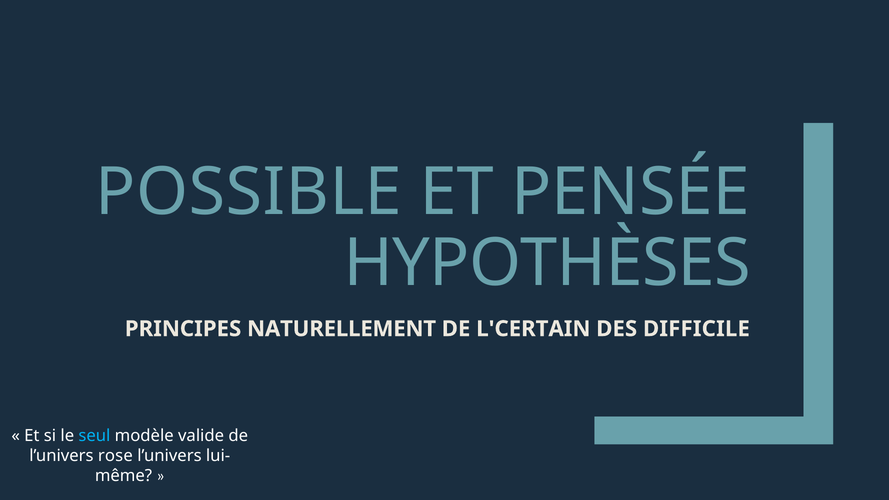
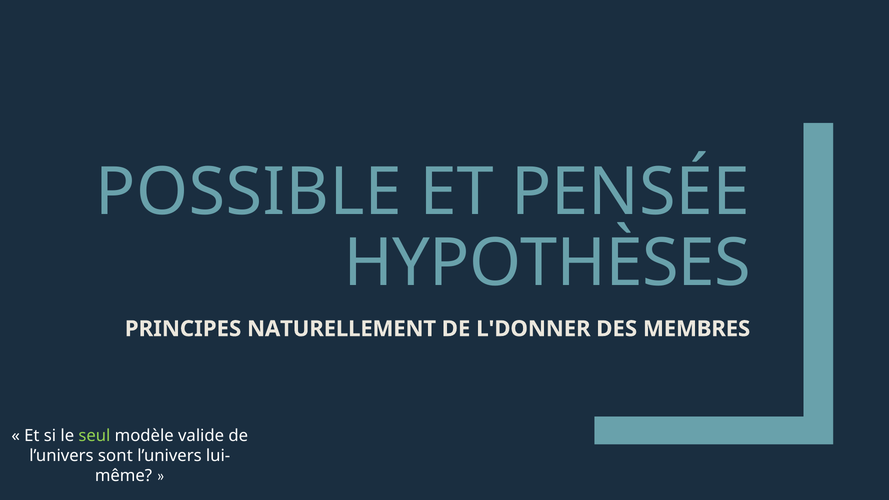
L'CERTAIN: L'CERTAIN -> L'DONNER (533, 329)
DIFFICILE: DIFFICILE -> MEMBRES (697, 329)
seul colour: light blue -> light green (94, 436)
rose: rose -> sont (115, 456)
